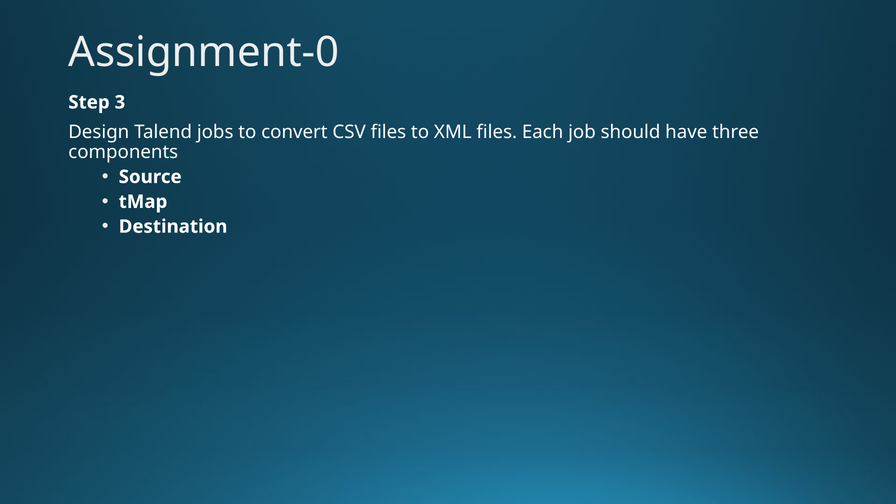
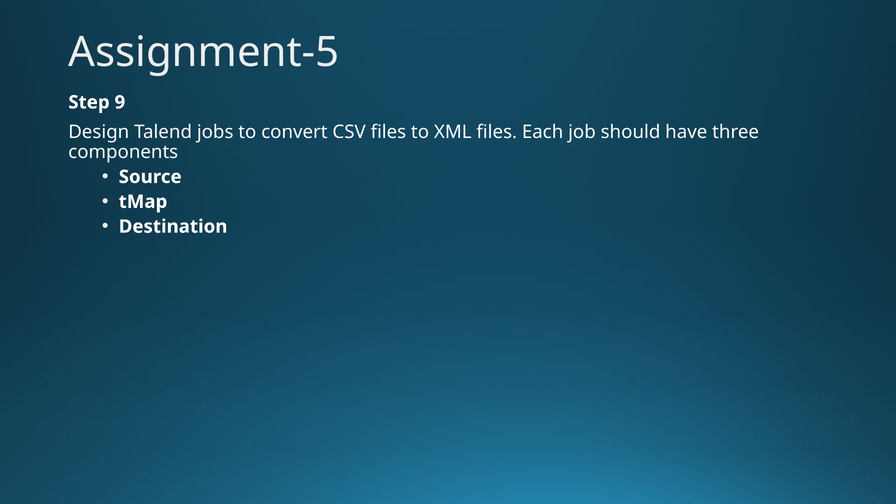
Assignment-0: Assignment-0 -> Assignment-5 (204, 53)
3: 3 -> 9 (120, 102)
